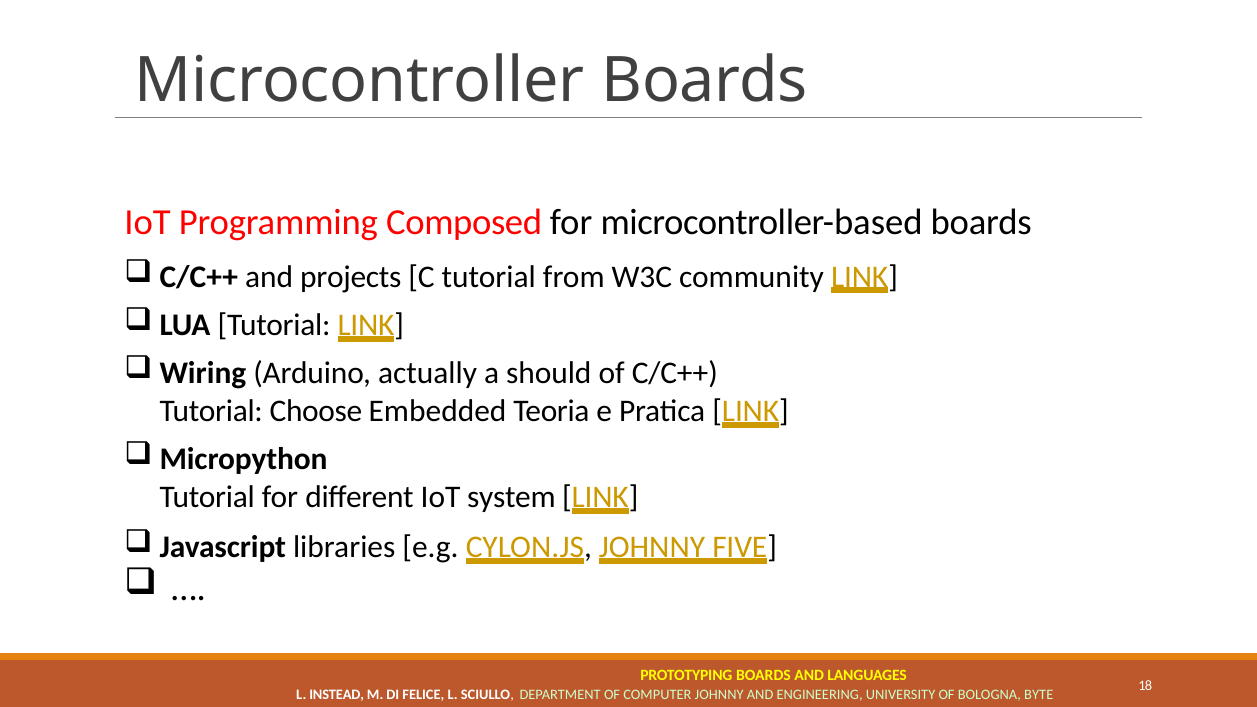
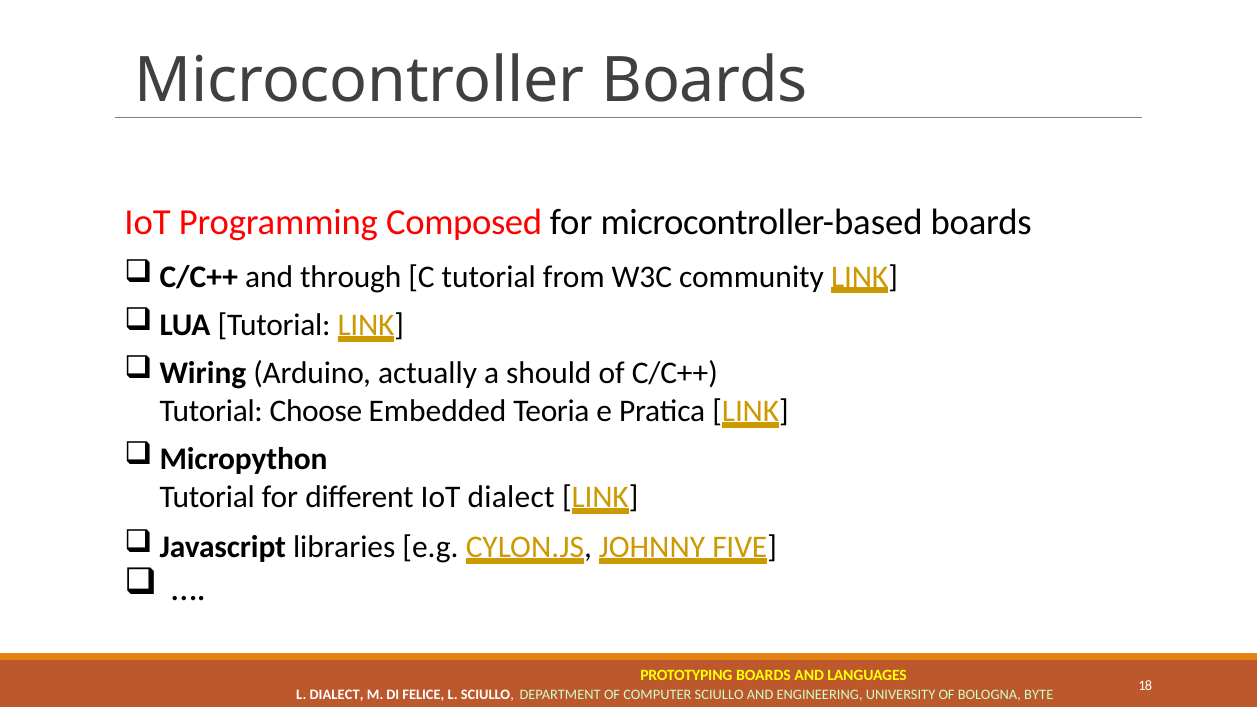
projects: projects -> through (351, 277)
IoT system: system -> dialect (511, 498)
L INSTEAD: INSTEAD -> DIALECT (337, 695)
COMPUTER JOHNNY: JOHNNY -> SCIULLO (719, 695)
